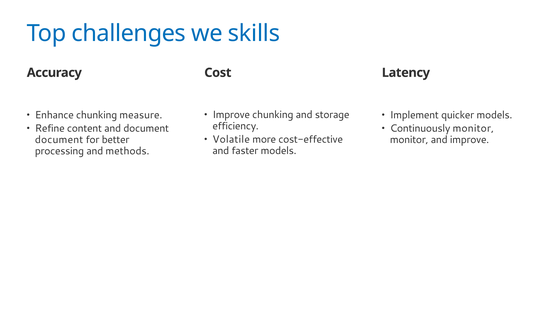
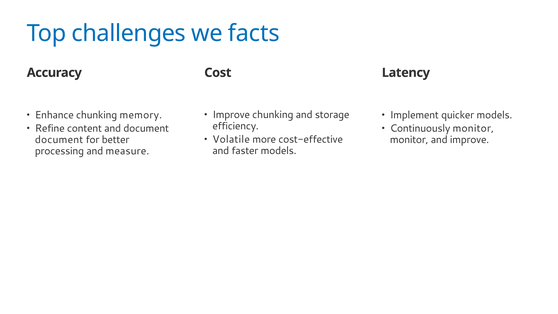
skills: skills -> facts (254, 34)
measure: measure -> memory (141, 115)
methods: methods -> measure (127, 151)
